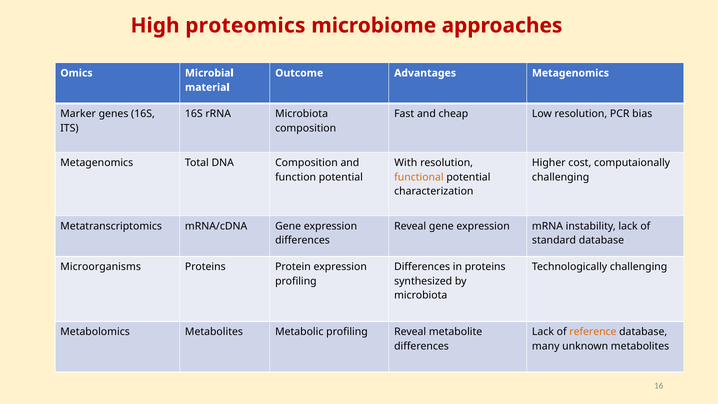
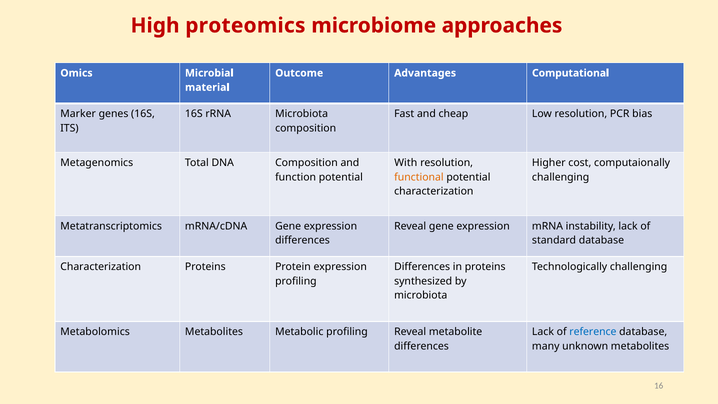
Advantages Metagenomics: Metagenomics -> Computational (571, 73)
Microorganisms: Microorganisms -> Characterization (101, 267)
reference colour: orange -> blue (593, 332)
